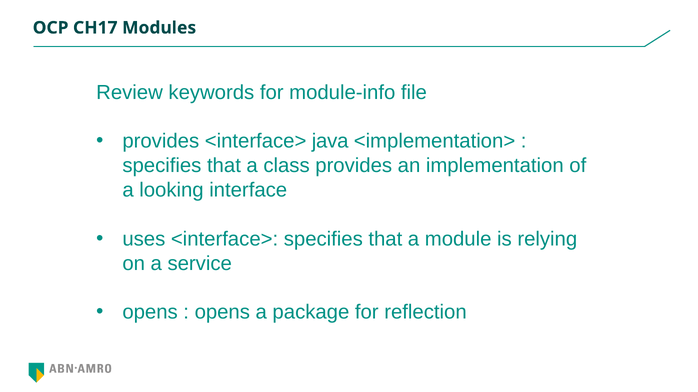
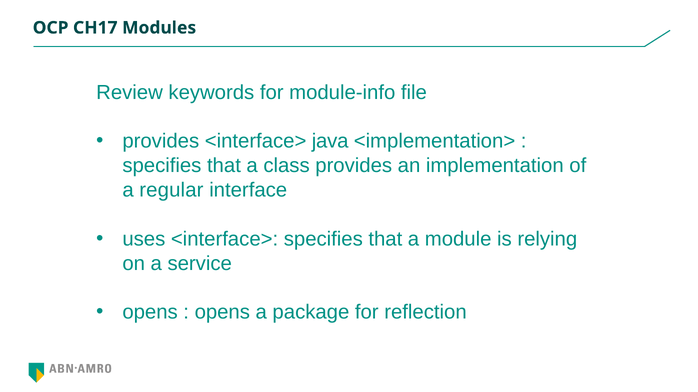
looking: looking -> regular (171, 190)
